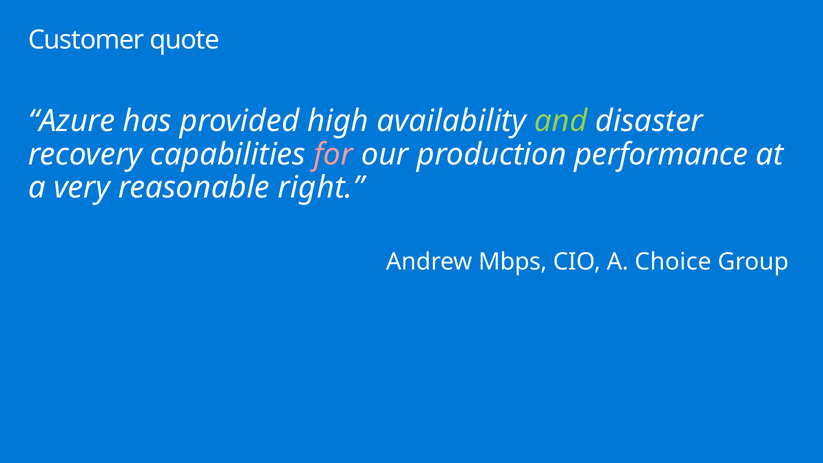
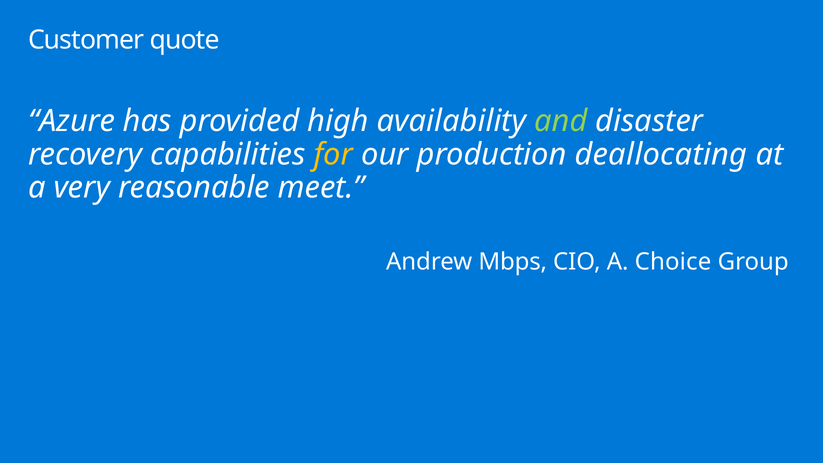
for colour: pink -> yellow (333, 154)
performance: performance -> deallocating (661, 154)
right: right -> meet (321, 188)
